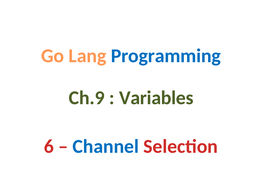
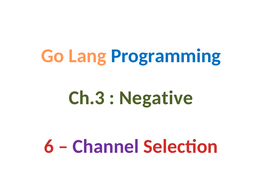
Ch.9: Ch.9 -> Ch.3 (87, 98)
Variables: Variables -> Negative (156, 98)
Channel colour: blue -> purple (106, 147)
